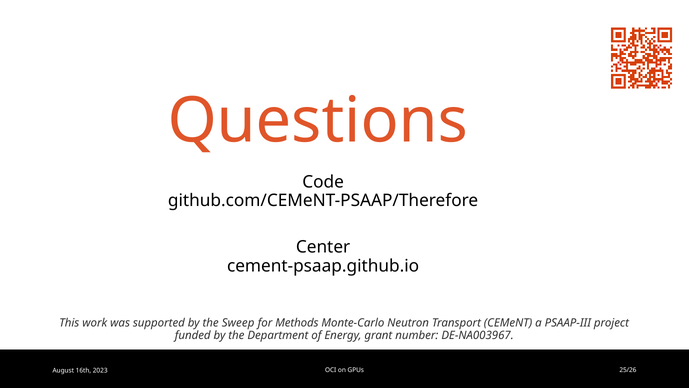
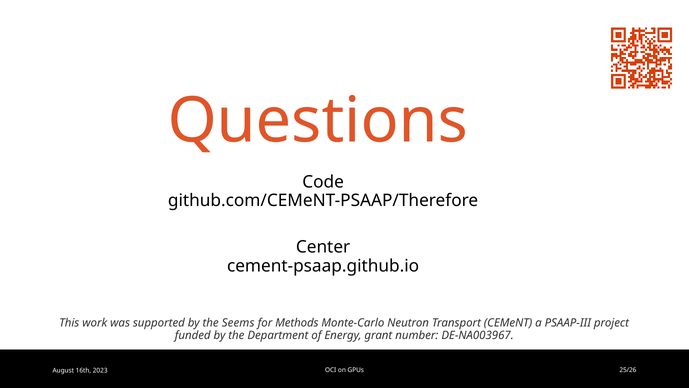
Sweep: Sweep -> Seems (238, 323)
